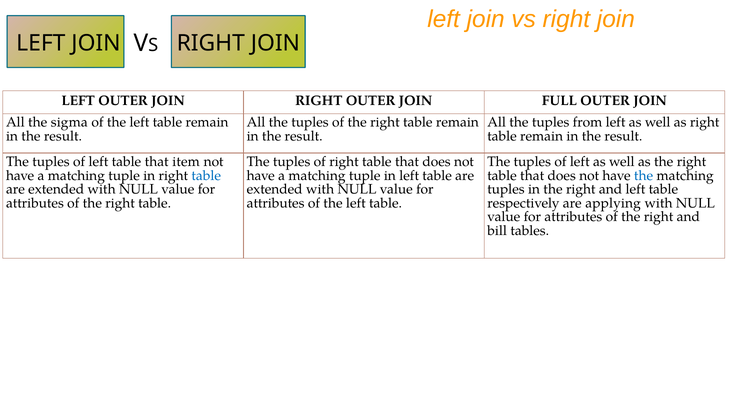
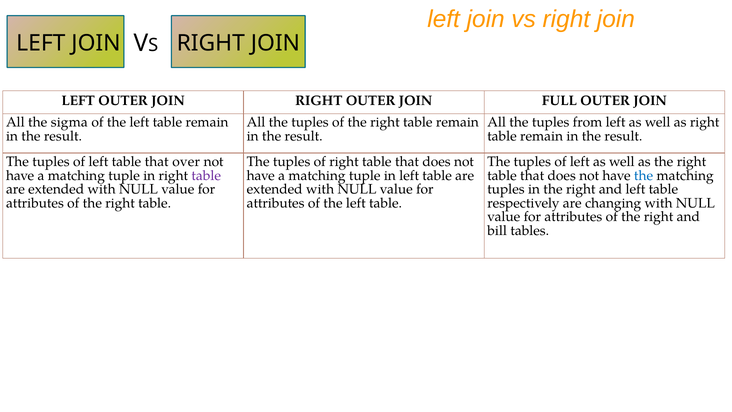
item: item -> over (186, 162)
table colour: blue -> purple (206, 175)
applying: applying -> changing (613, 203)
